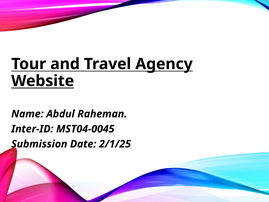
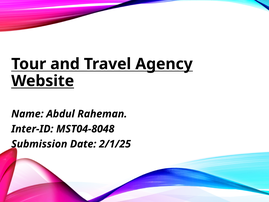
MST04-0045: MST04-0045 -> MST04-8048 (85, 129)
